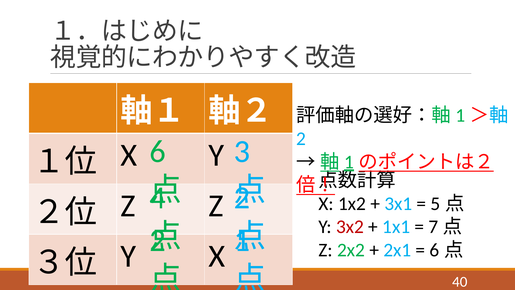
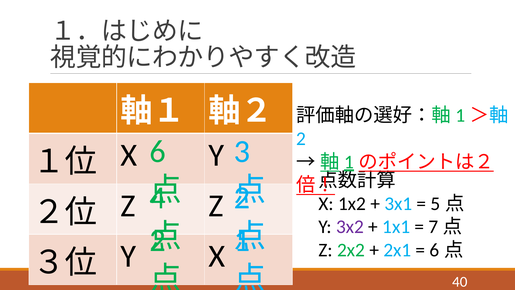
3x2 colour: red -> purple (350, 227)
